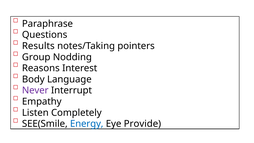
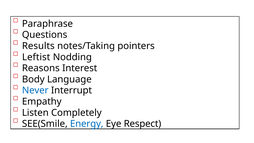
Group: Group -> Leftist (36, 57)
Never colour: purple -> blue (35, 90)
Provide: Provide -> Respect (142, 124)
